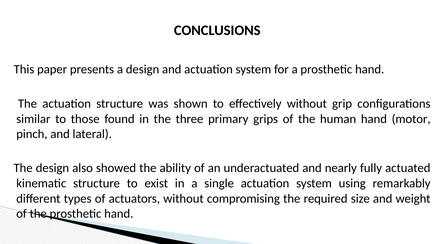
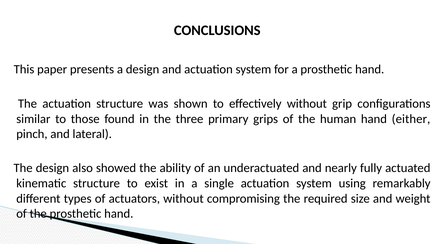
motor: motor -> either (411, 119)
